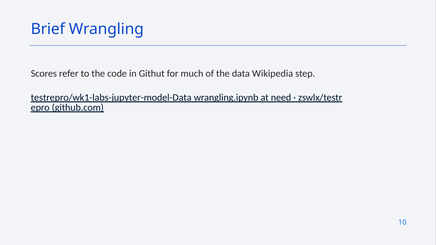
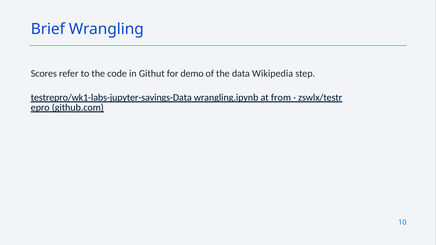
much: much -> demo (192, 74)
testrepro/wk1-labs-jupyter-model-Data: testrepro/wk1-labs-jupyter-model-Data -> testrepro/wk1-labs-jupyter-savings-Data (111, 98)
need: need -> from (281, 98)
